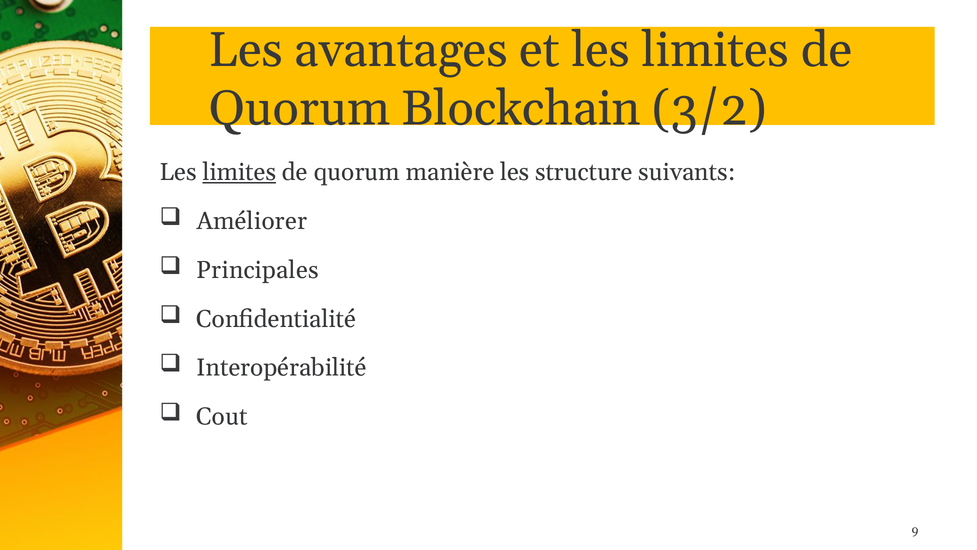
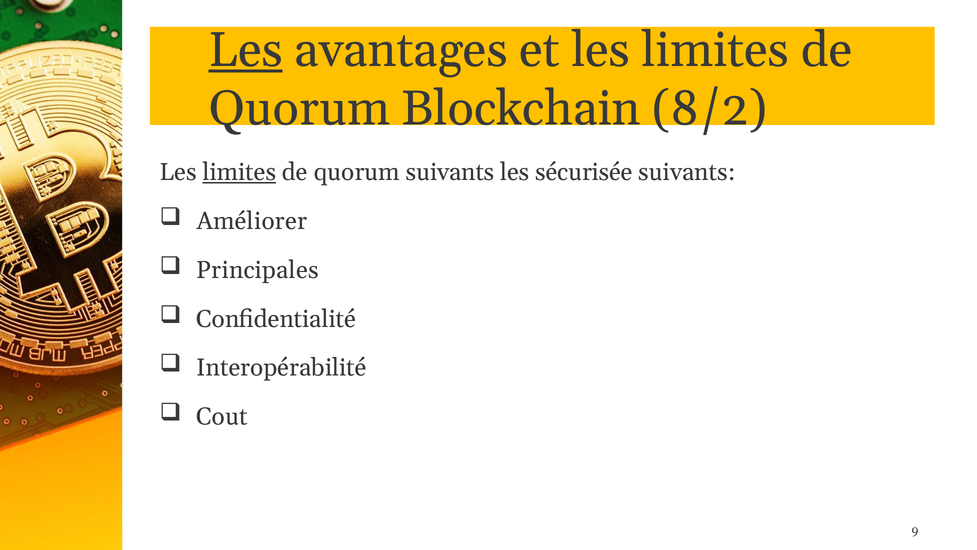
Les underline: none -> present (246, 50)
3/2: 3/2 -> 8/2 (710, 109)
quorum manière: manière -> suivants (450, 172)
structure: structure -> sécurisée (584, 172)
